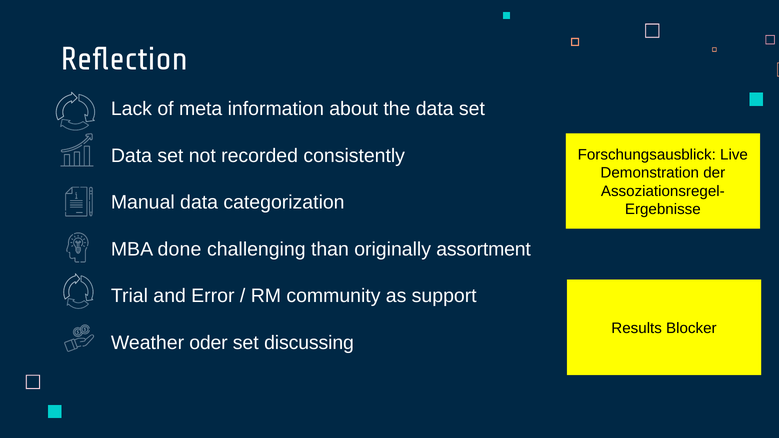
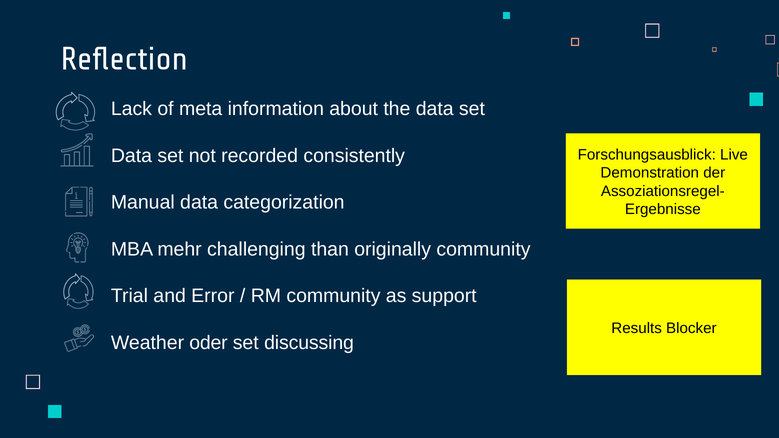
done: done -> mehr (180, 249)
originally assortment: assortment -> community (483, 249)
